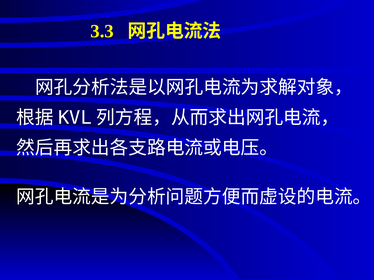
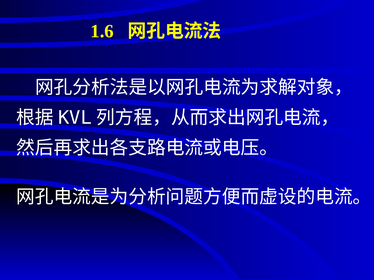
3.3: 3.3 -> 1.6 (102, 31)
